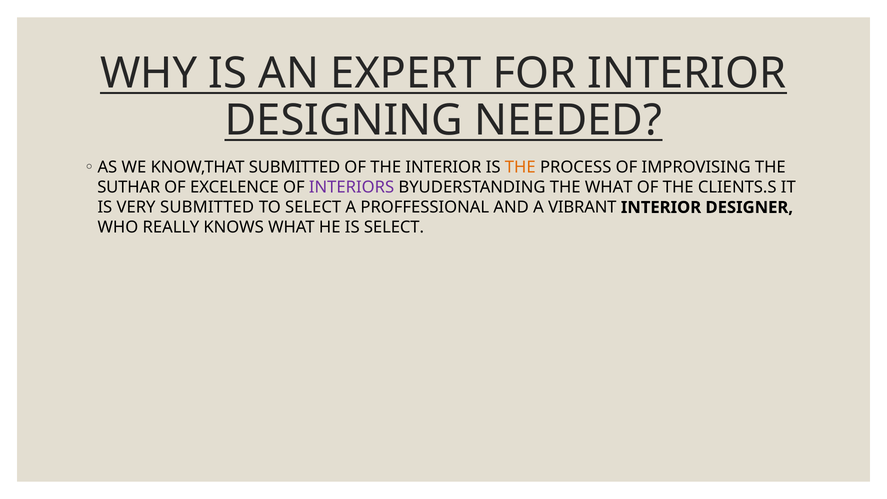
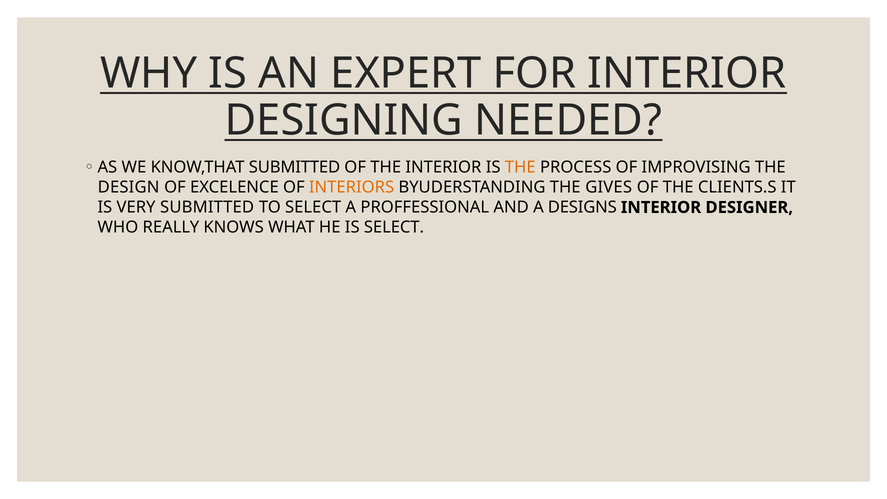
SUTHAR: SUTHAR -> DESIGN (129, 187)
INTERIORS colour: purple -> orange (352, 187)
THE WHAT: WHAT -> GIVES (609, 187)
VIBRANT: VIBRANT -> DESIGNS (582, 207)
